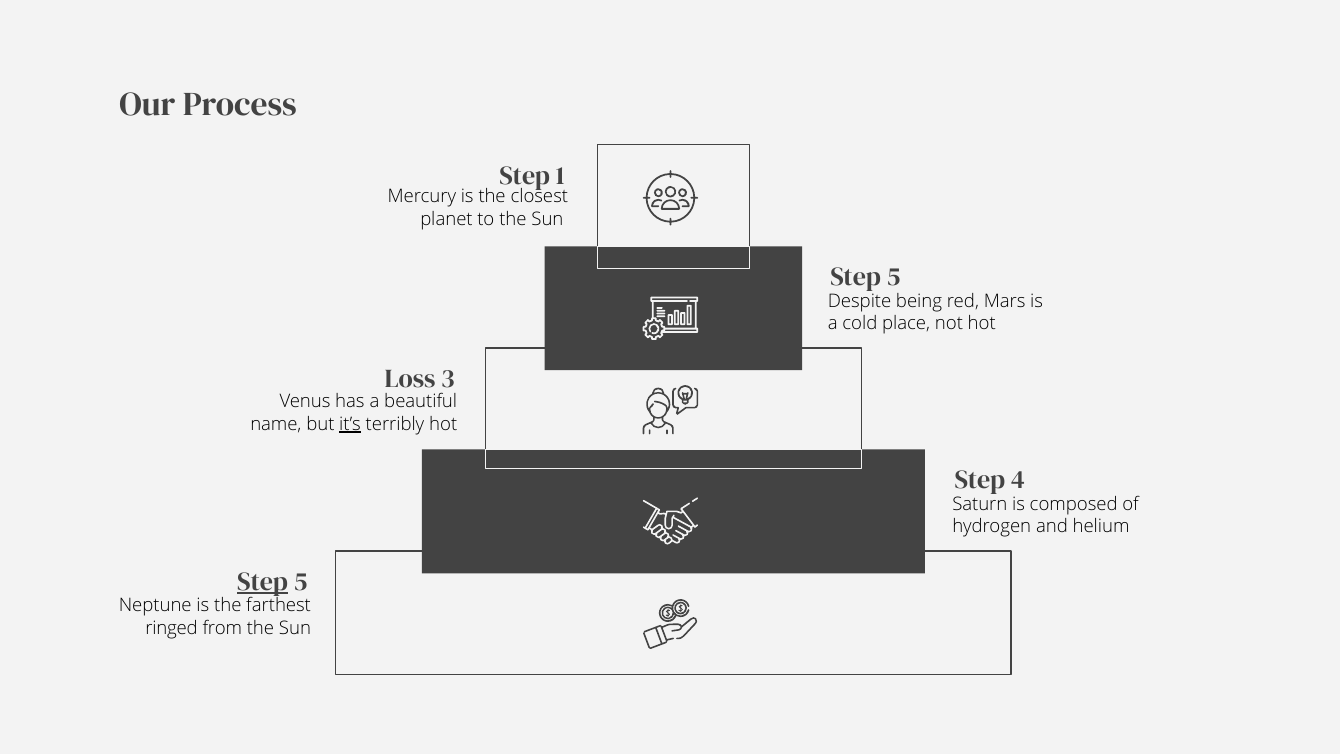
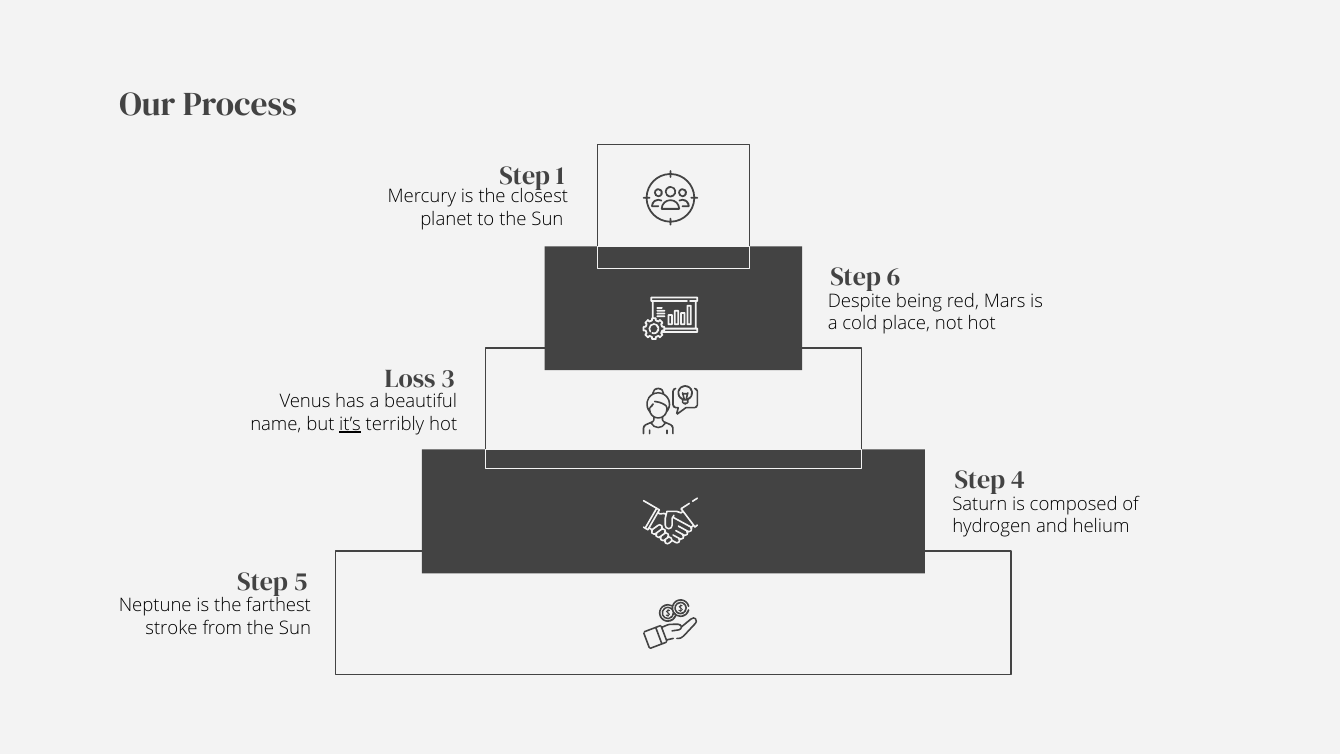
5: 5 -> 6 (893, 277)
Step underline: present -> none (263, 582)
ringed: ringed -> stroke (171, 628)
